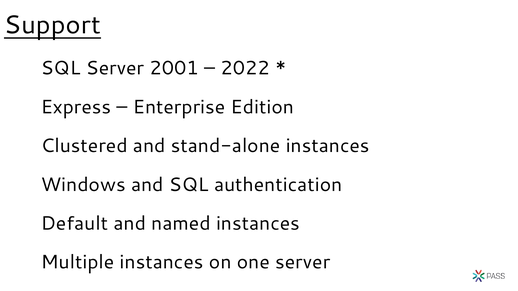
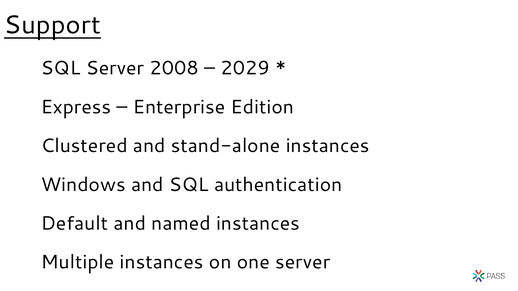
2001: 2001 -> 2008 (174, 68)
2022: 2022 -> 2029 (245, 68)
